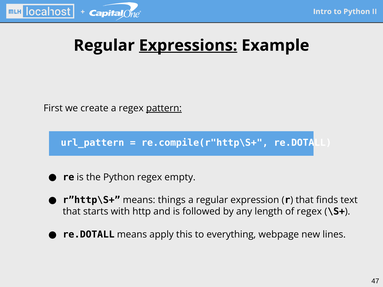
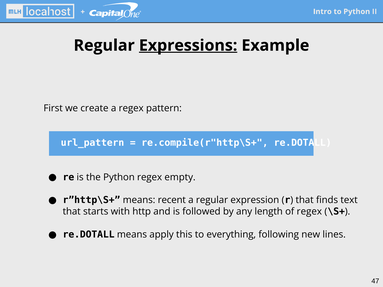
pattern underline: present -> none (164, 108)
things: things -> recent (172, 200)
webpage: webpage -> following (279, 235)
